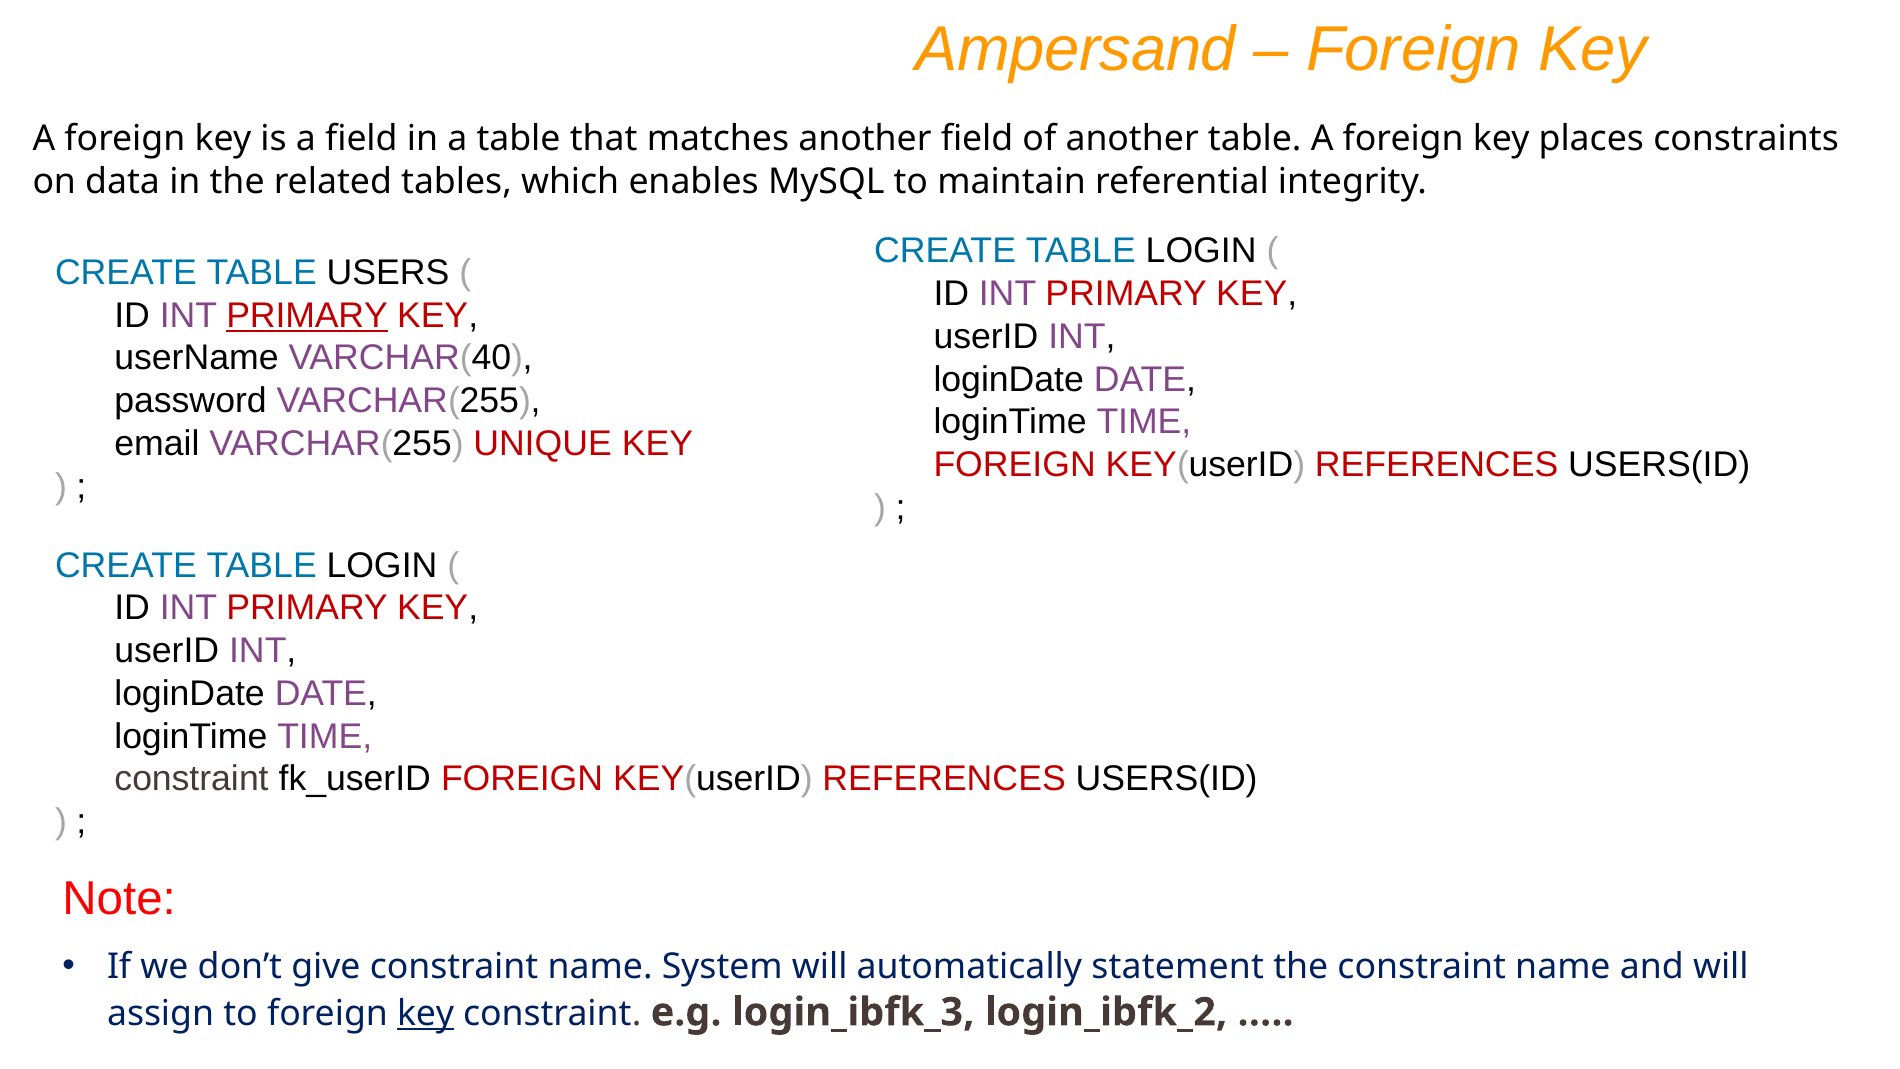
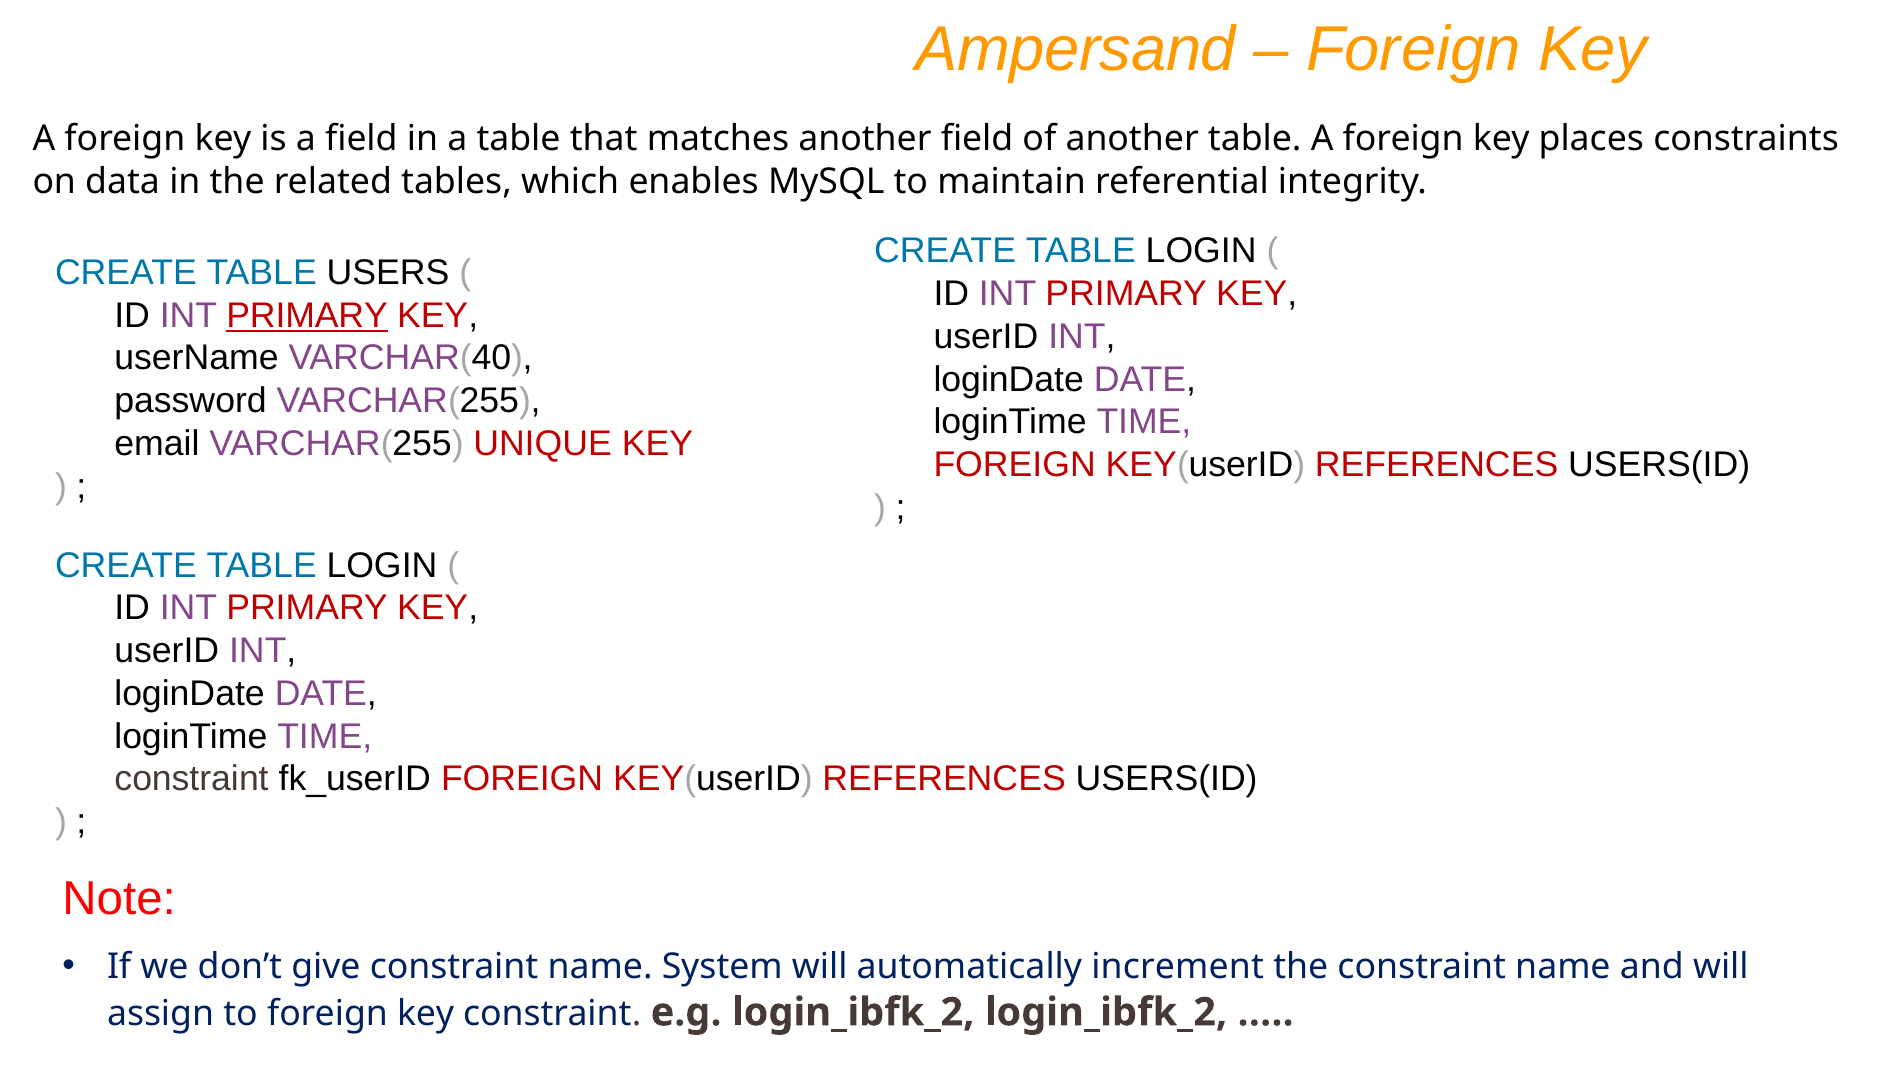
statement: statement -> increment (1178, 967)
key underline: present -> none (426, 1013)
e.g login_ibfk_3: login_ibfk_3 -> login_ibfk_2 (853, 1012)
